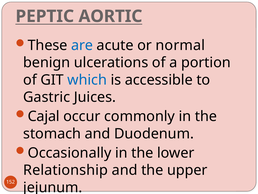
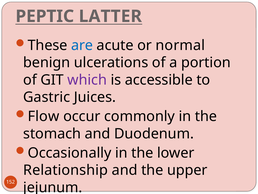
AORTIC: AORTIC -> LATTER (110, 16)
which colour: blue -> purple (87, 80)
Cajal: Cajal -> Flow (44, 116)
